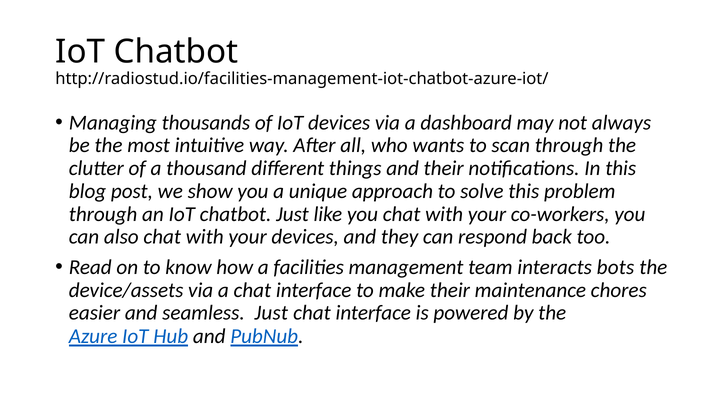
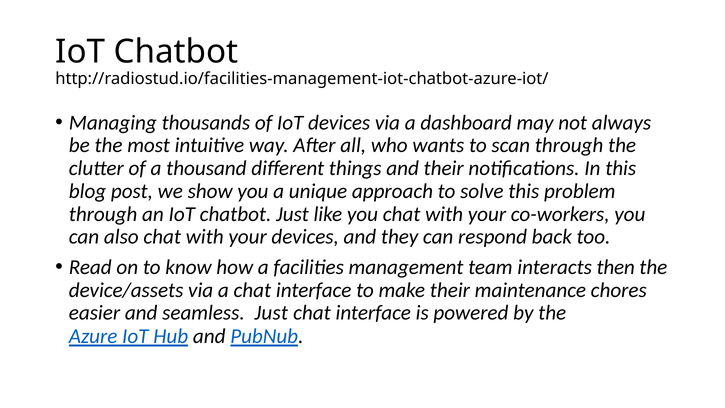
bots: bots -> then (616, 267)
